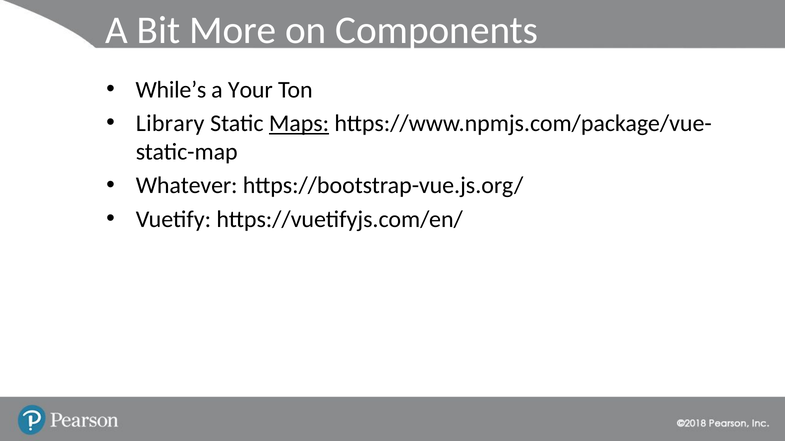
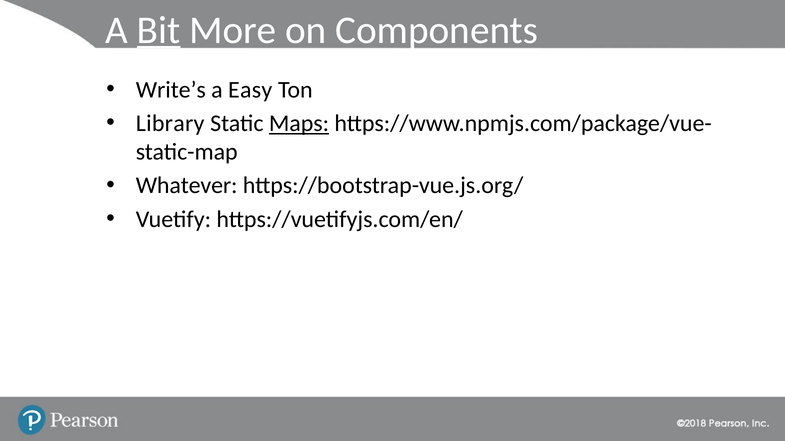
Bit underline: none -> present (159, 30)
While’s: While’s -> Write’s (171, 90)
Your: Your -> Easy (250, 90)
